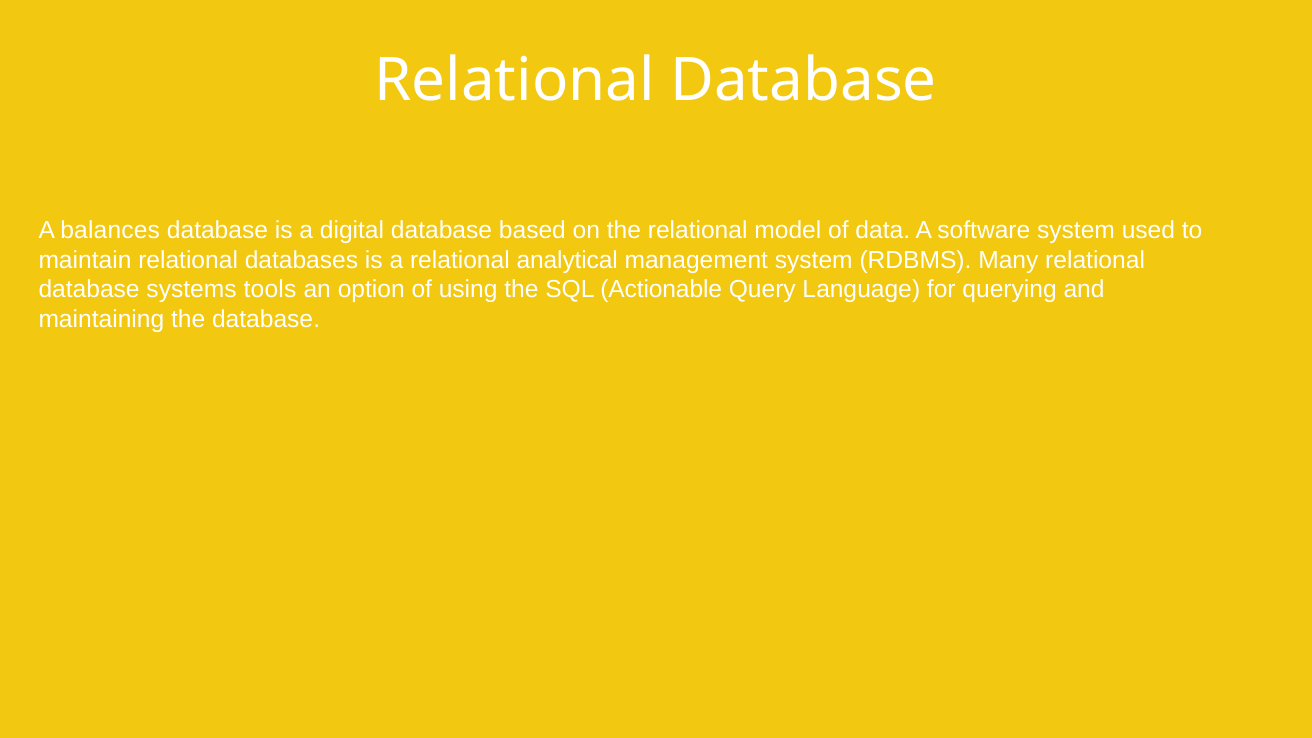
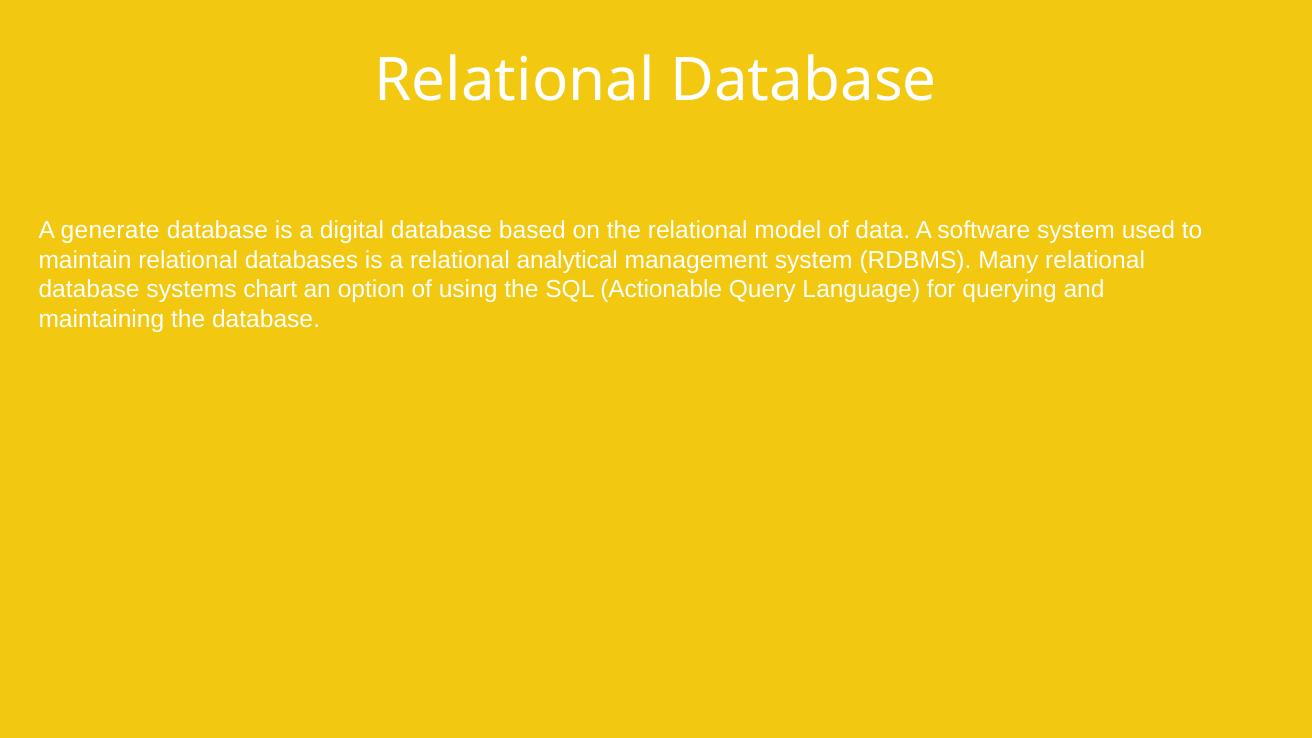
balances: balances -> generate (110, 231)
tools: tools -> chart (270, 290)
